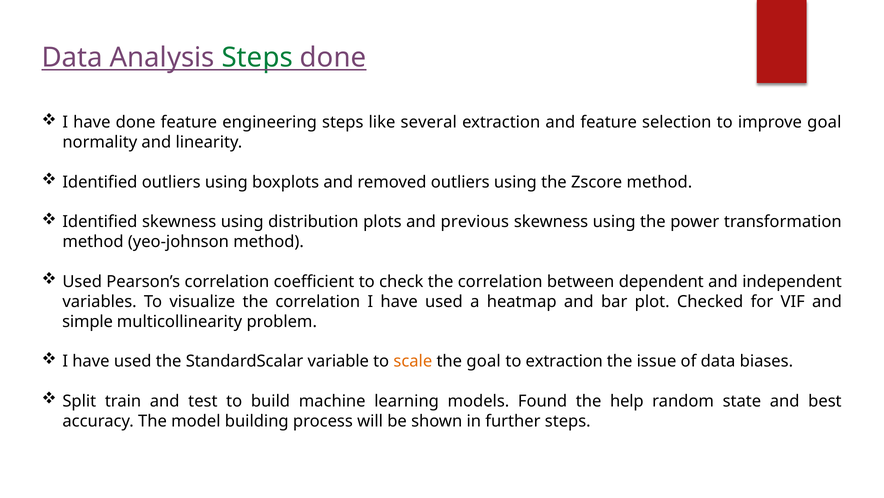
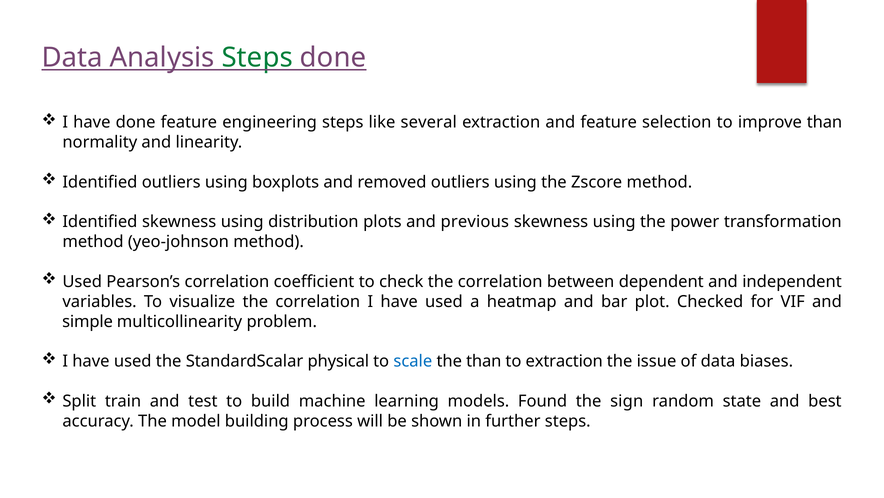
improve goal: goal -> than (825, 122)
variable: variable -> physical (338, 361)
scale colour: orange -> blue (413, 361)
the goal: goal -> than (484, 361)
help: help -> sign (627, 401)
